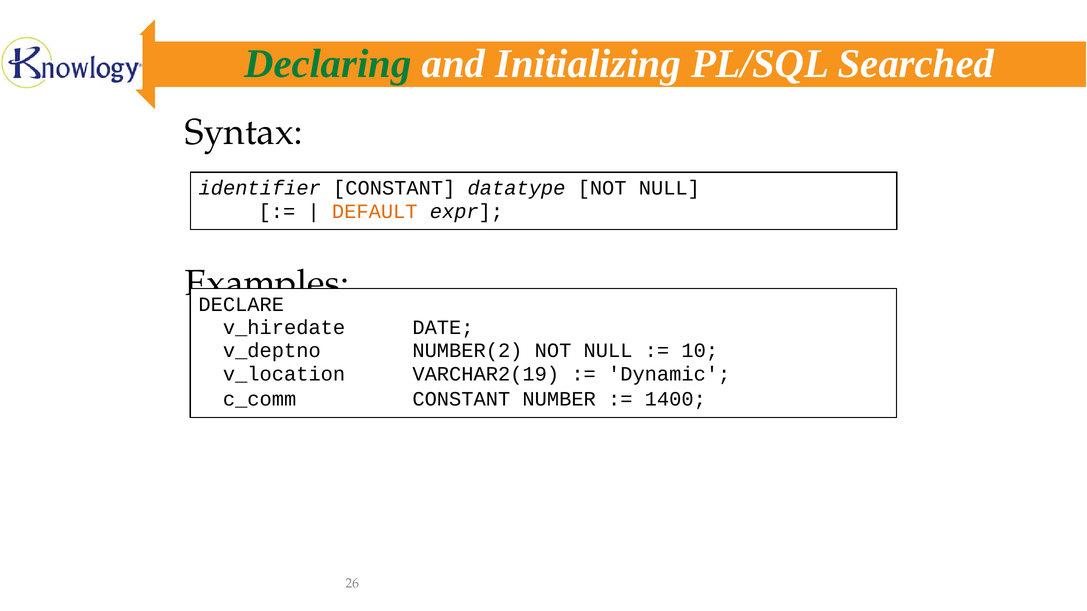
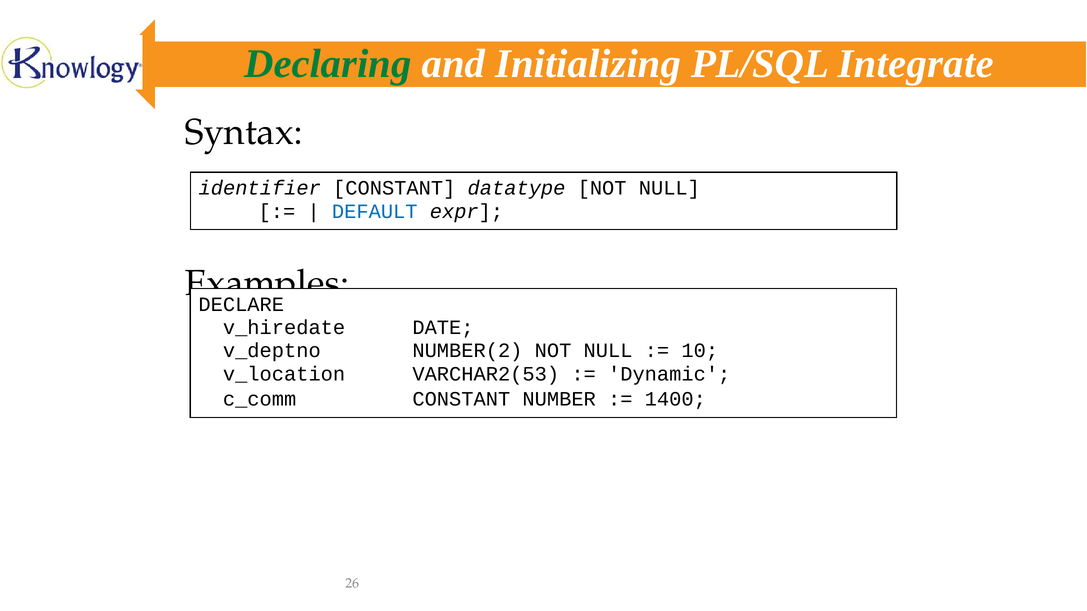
Searched: Searched -> Integrate (916, 64)
DEFAULT colour: orange -> blue (375, 212)
VARCHAR2(19: VARCHAR2(19 -> VARCHAR2(53 (486, 374)
